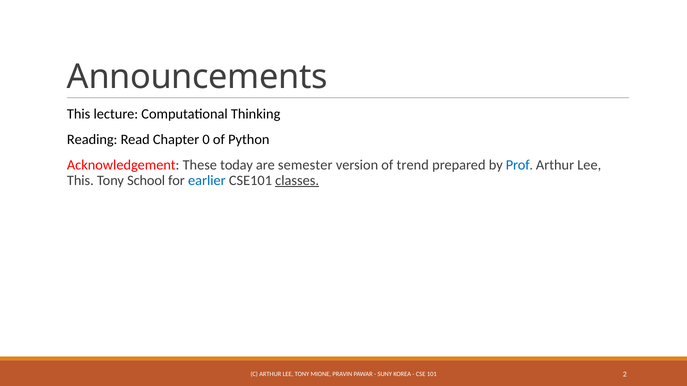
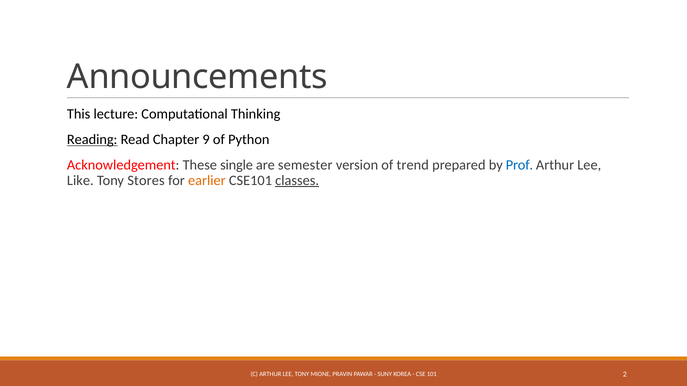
Reading underline: none -> present (92, 140)
0: 0 -> 9 (206, 140)
today: today -> single (237, 165)
This: This -> Like (80, 181)
School: School -> Stores (146, 181)
earlier colour: blue -> orange (207, 181)
